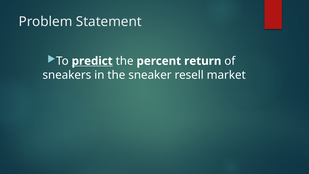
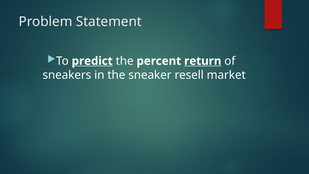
return underline: none -> present (203, 61)
